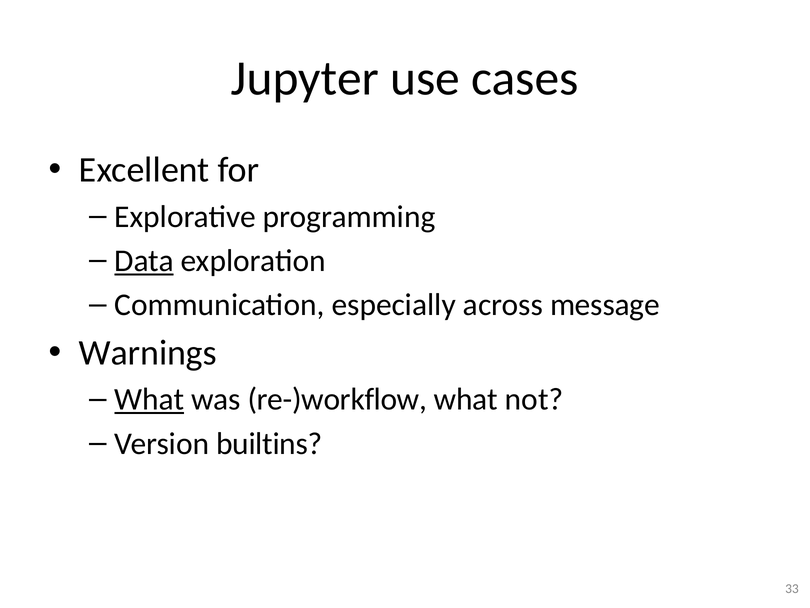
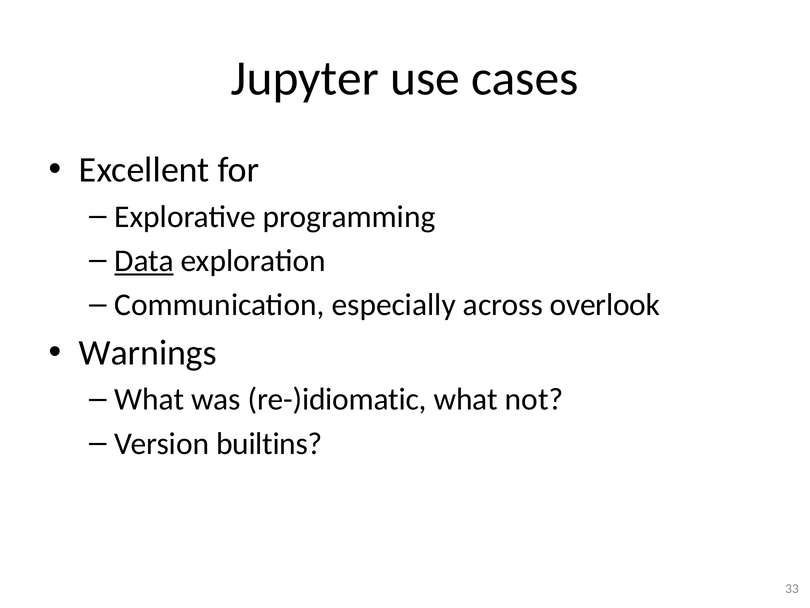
message: message -> overlook (605, 305)
What underline: present -> none (149, 399)
re-)workflow: re-)workflow -> re-)idiomatic (337, 399)
